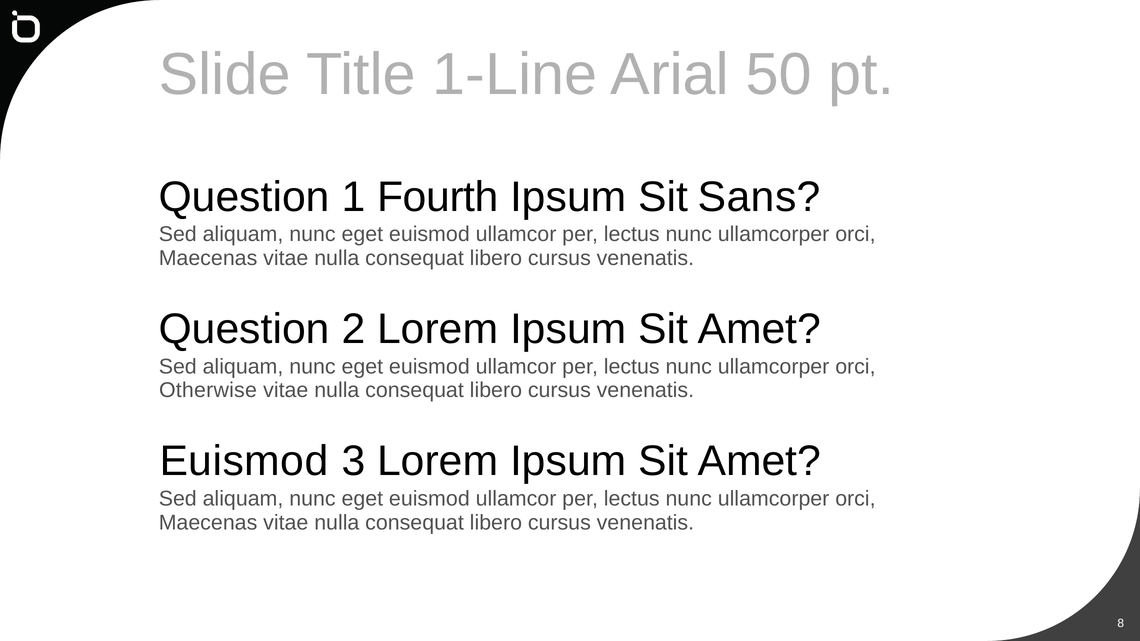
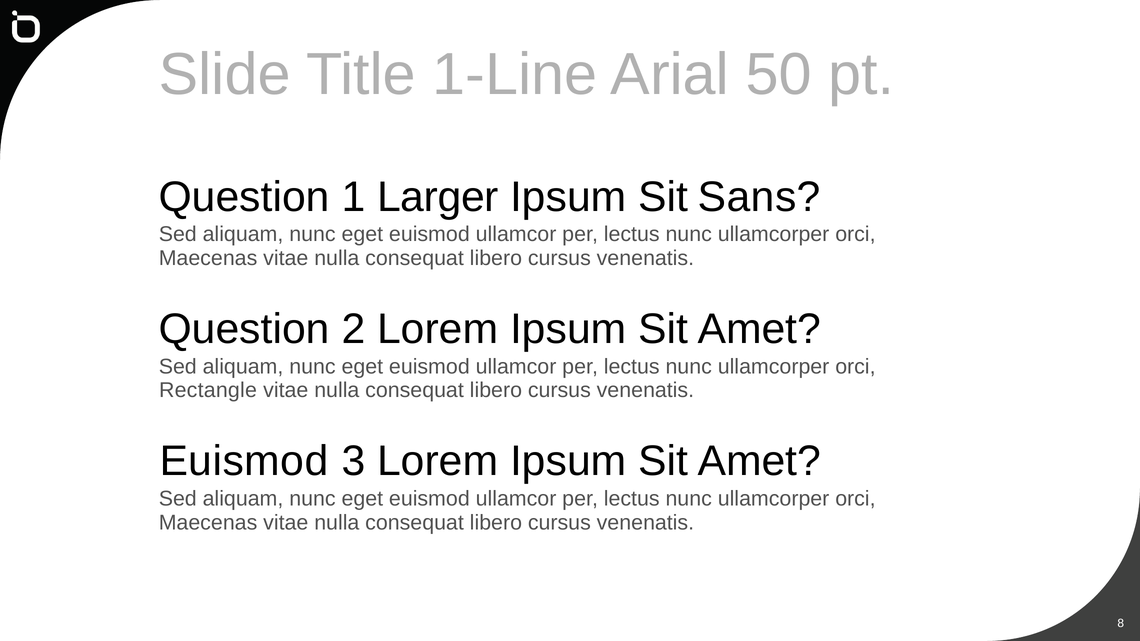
Fourth: Fourth -> Larger (438, 197)
Otherwise: Otherwise -> Rectangle (208, 391)
